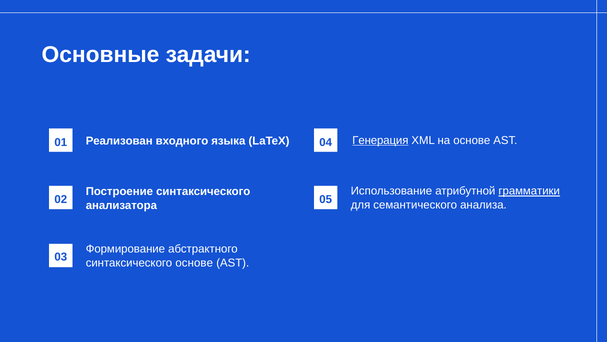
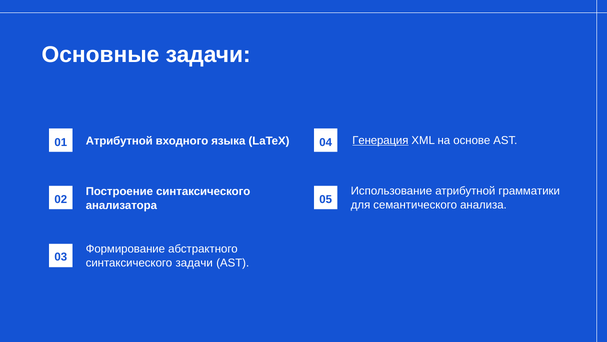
01 Реализован: Реализован -> Атрибутной (119, 141)
грамматики underline: present -> none (529, 191)
синтаксического основе: основе -> задачи (194, 262)
